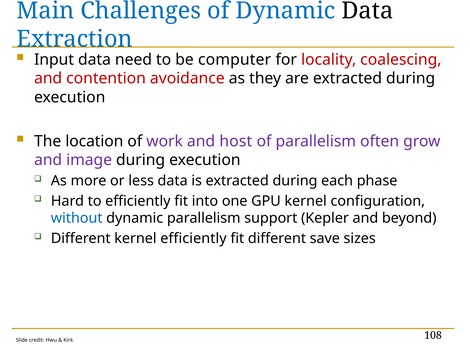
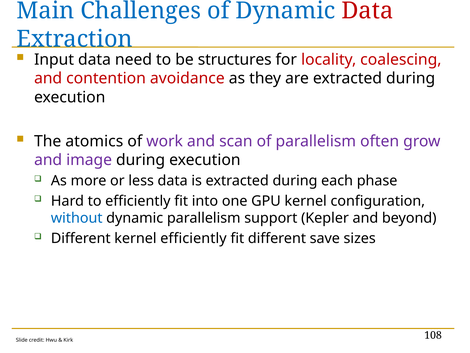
Data colour: black -> red (367, 11)
computer: computer -> structures (235, 60)
location: location -> atomics (94, 141)
host: host -> scan (236, 141)
